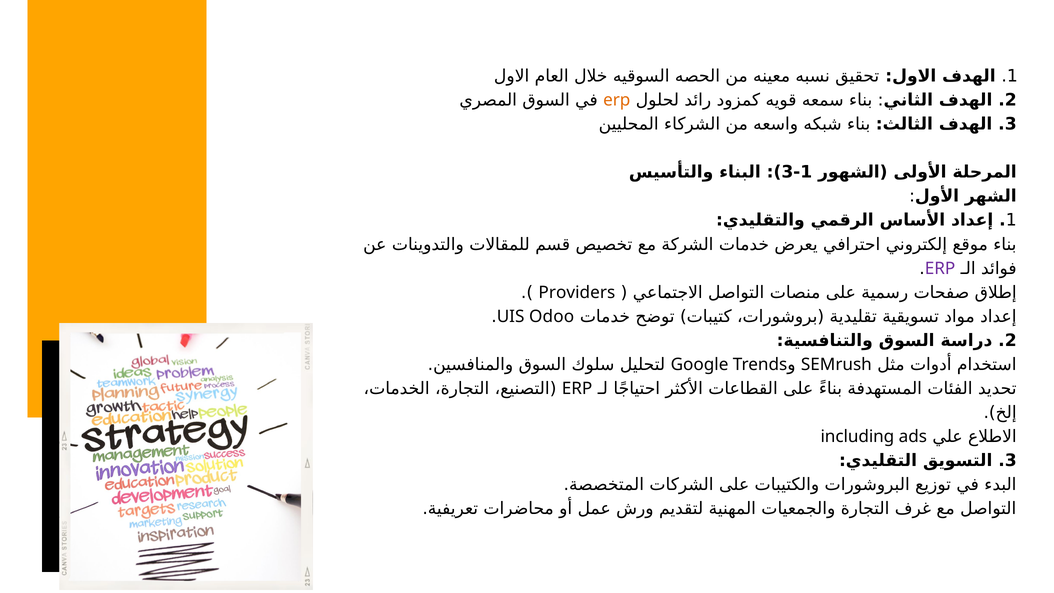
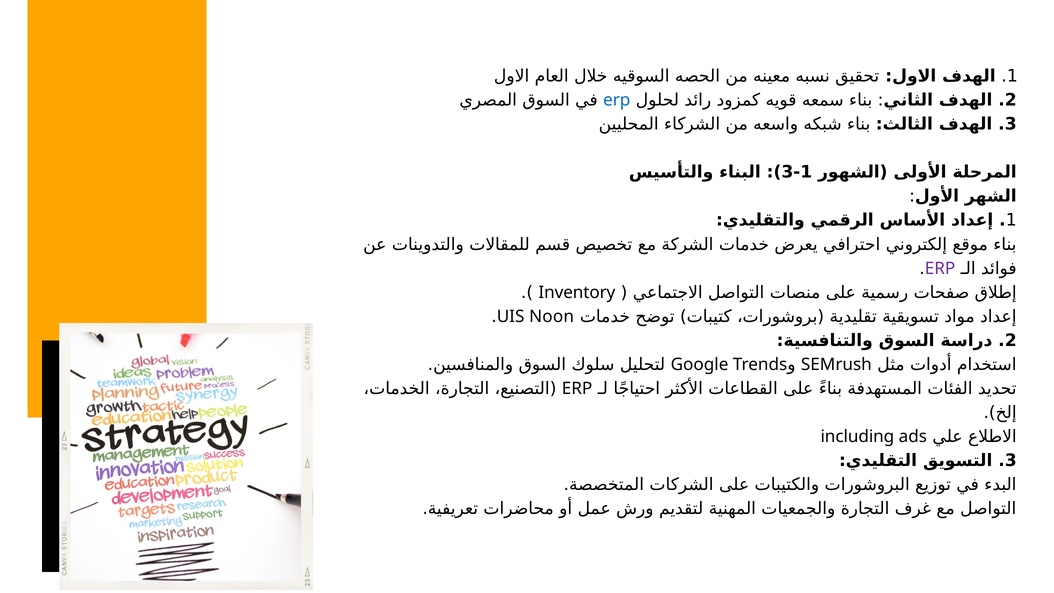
erp colour: orange -> blue (617, 100)
Providers: Providers -> Inventory (577, 292)
Odoo: Odoo -> Noon (552, 316)
